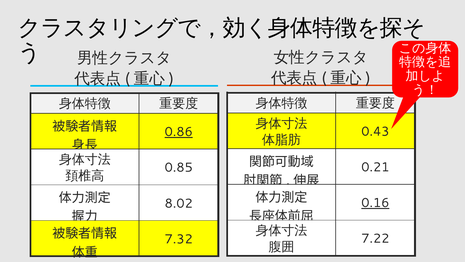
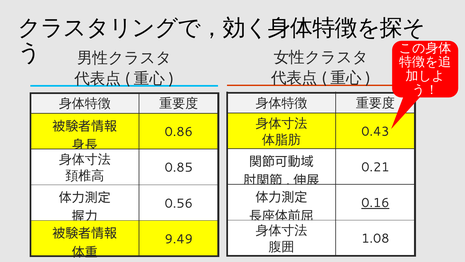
0.86 underline: present -> none (179, 132)
8.02: 8.02 -> 0.56 (179, 203)
7.22: 7.22 -> 1.08 (375, 238)
7.32: 7.32 -> 9.49 (179, 239)
